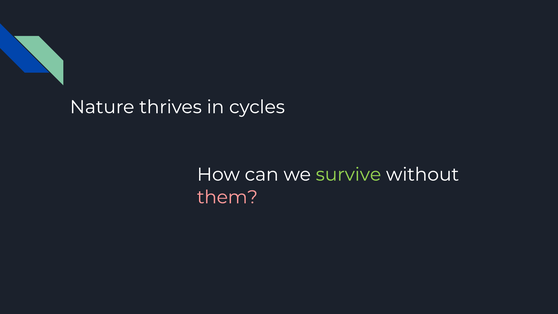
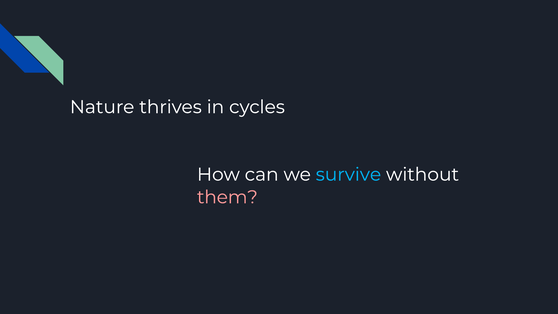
survive colour: light green -> light blue (348, 174)
